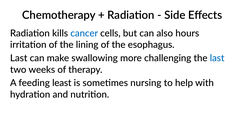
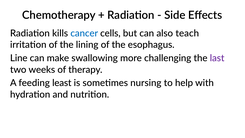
hours: hours -> teach (187, 33)
Last: Last -> Line (19, 58)
last colour: blue -> purple (217, 58)
